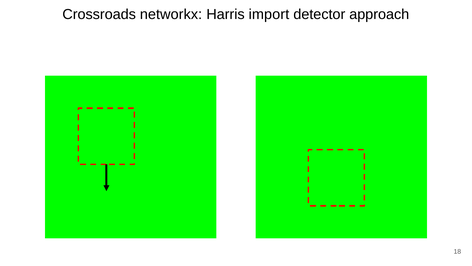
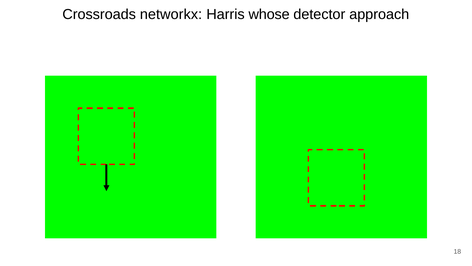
import: import -> whose (269, 14)
